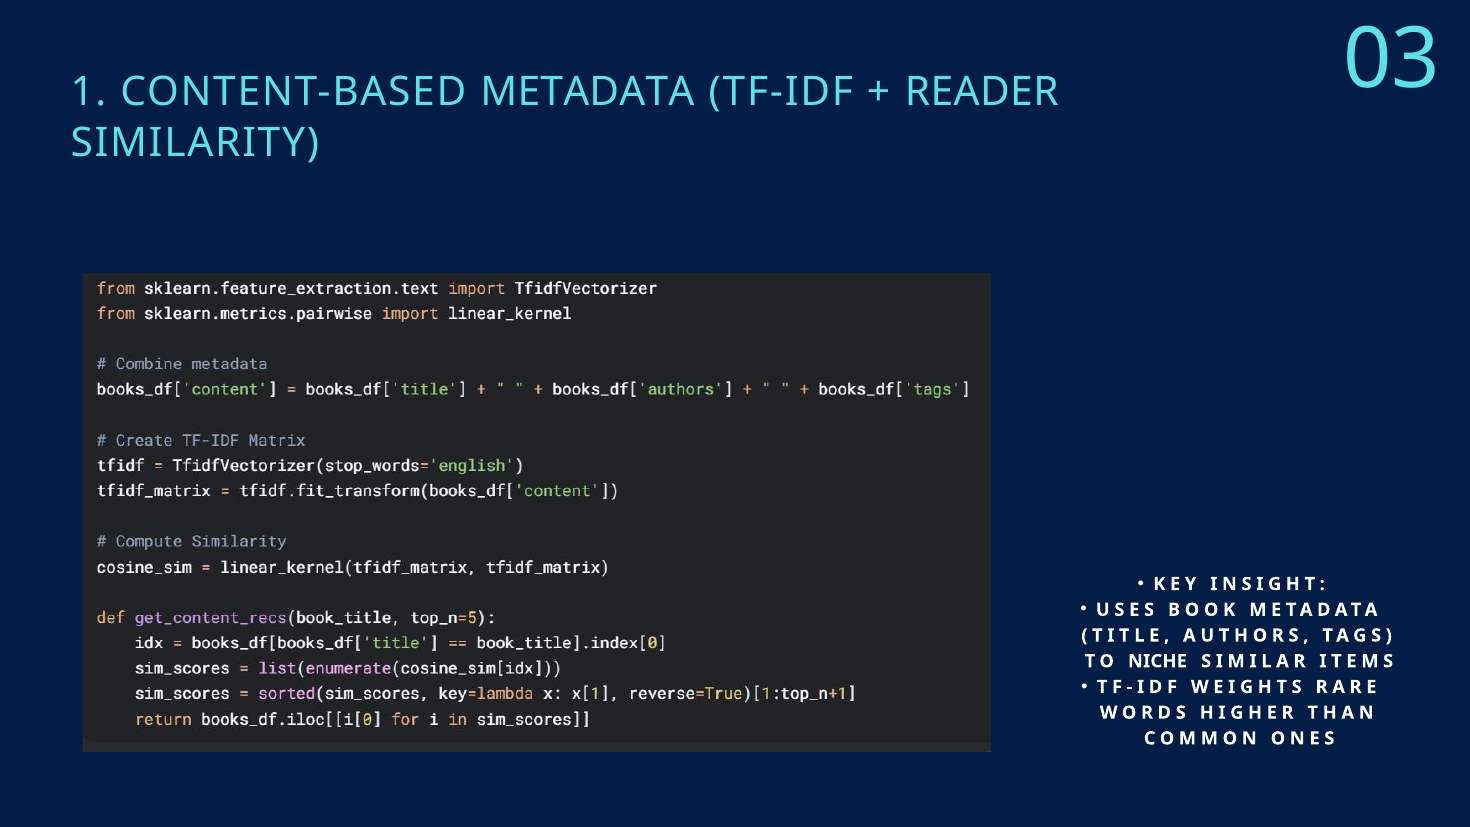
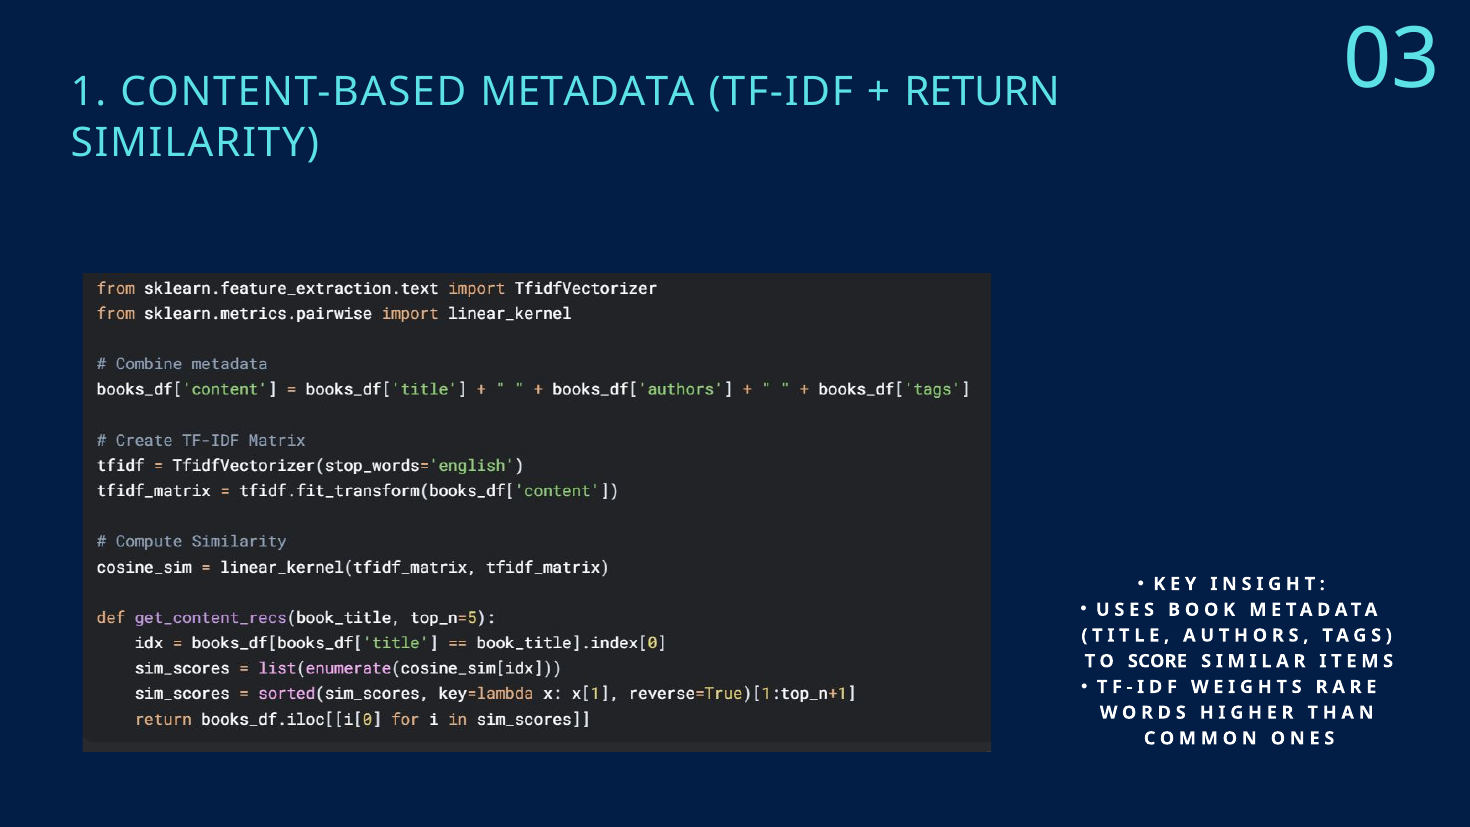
READER: READER -> RETURN (982, 92)
NICHE: NICHE -> SCORE (1157, 661)
